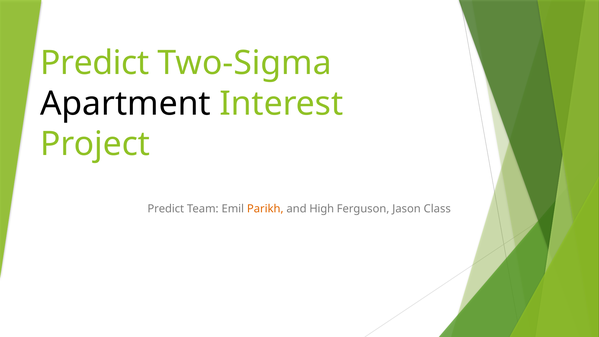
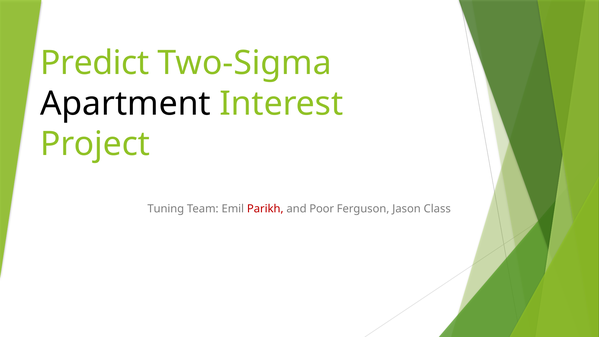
Predict: Predict -> Tuning (166, 209)
Parikh colour: orange -> red (265, 209)
High: High -> Poor (322, 209)
